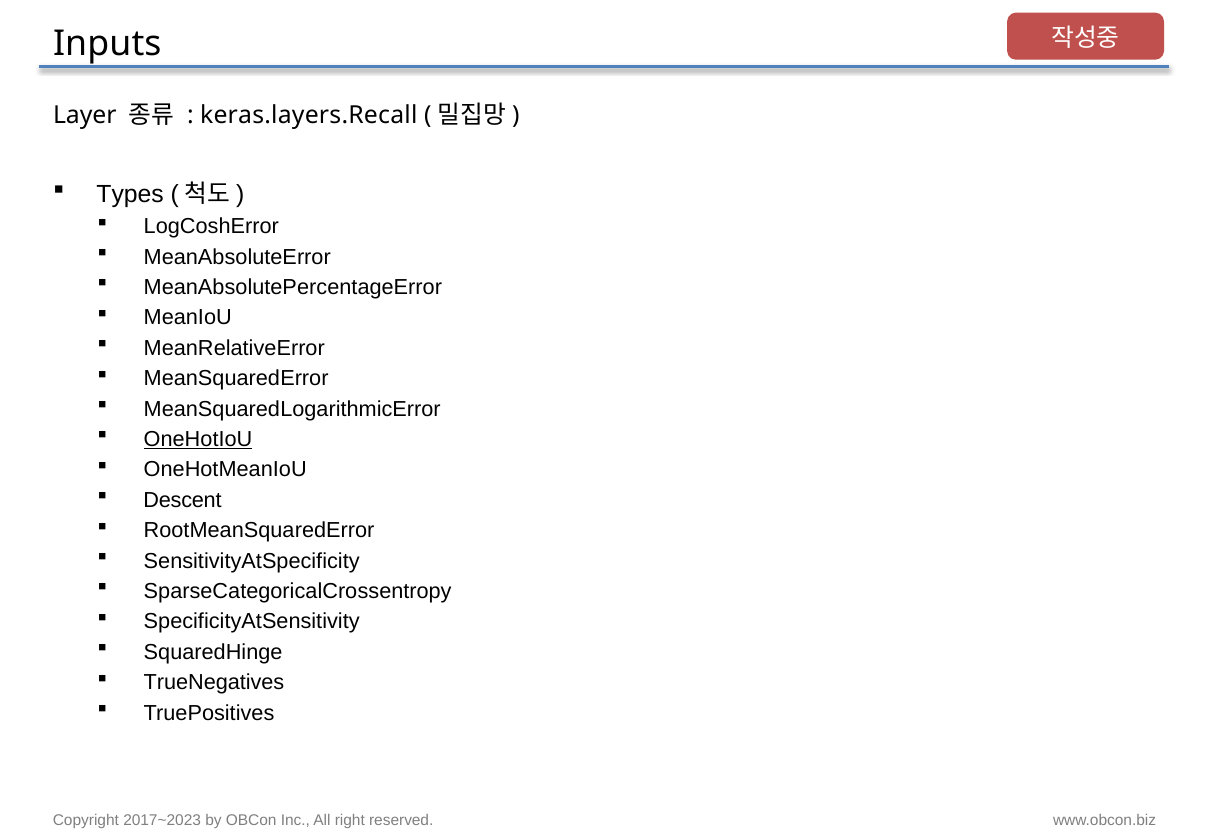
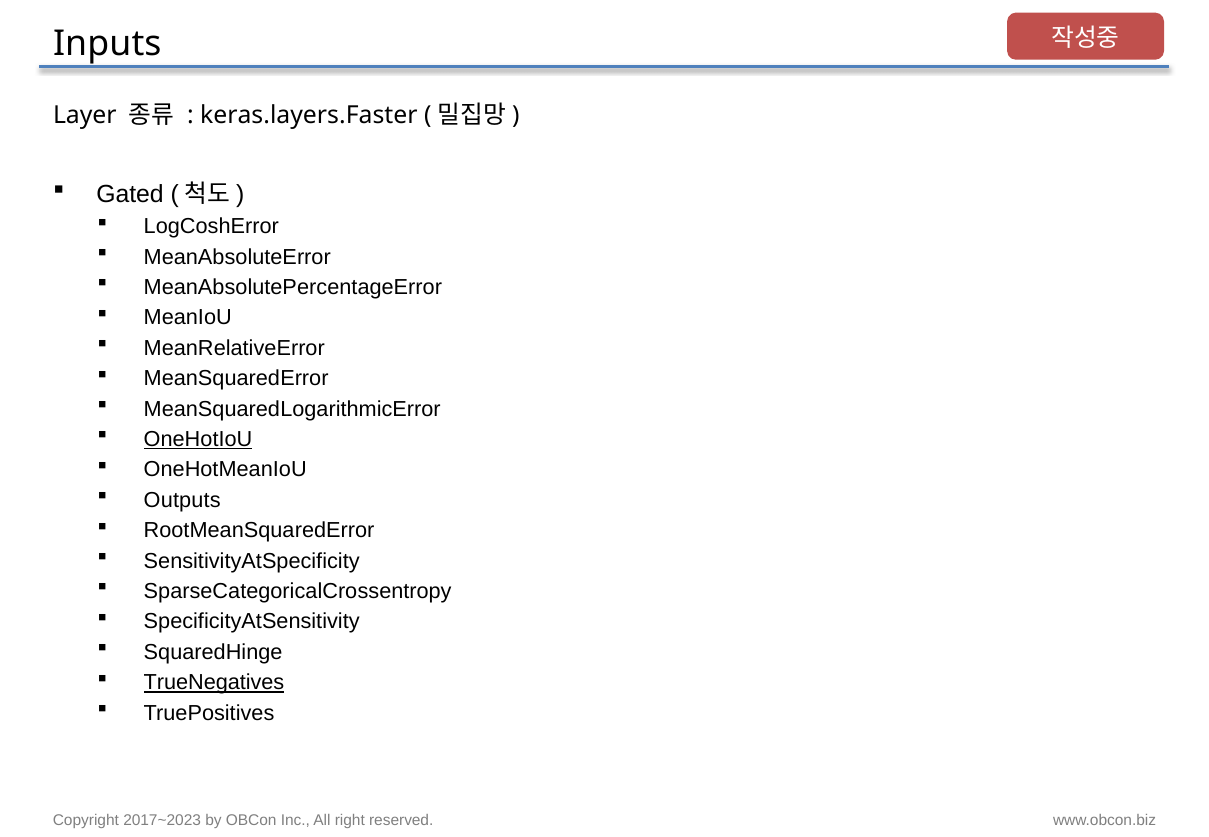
keras.layers.Recall: keras.layers.Recall -> keras.layers.Faster (309, 115)
Types: Types -> Gated (130, 195)
Descent: Descent -> Outputs (182, 500)
TrueNegatives underline: none -> present (214, 683)
